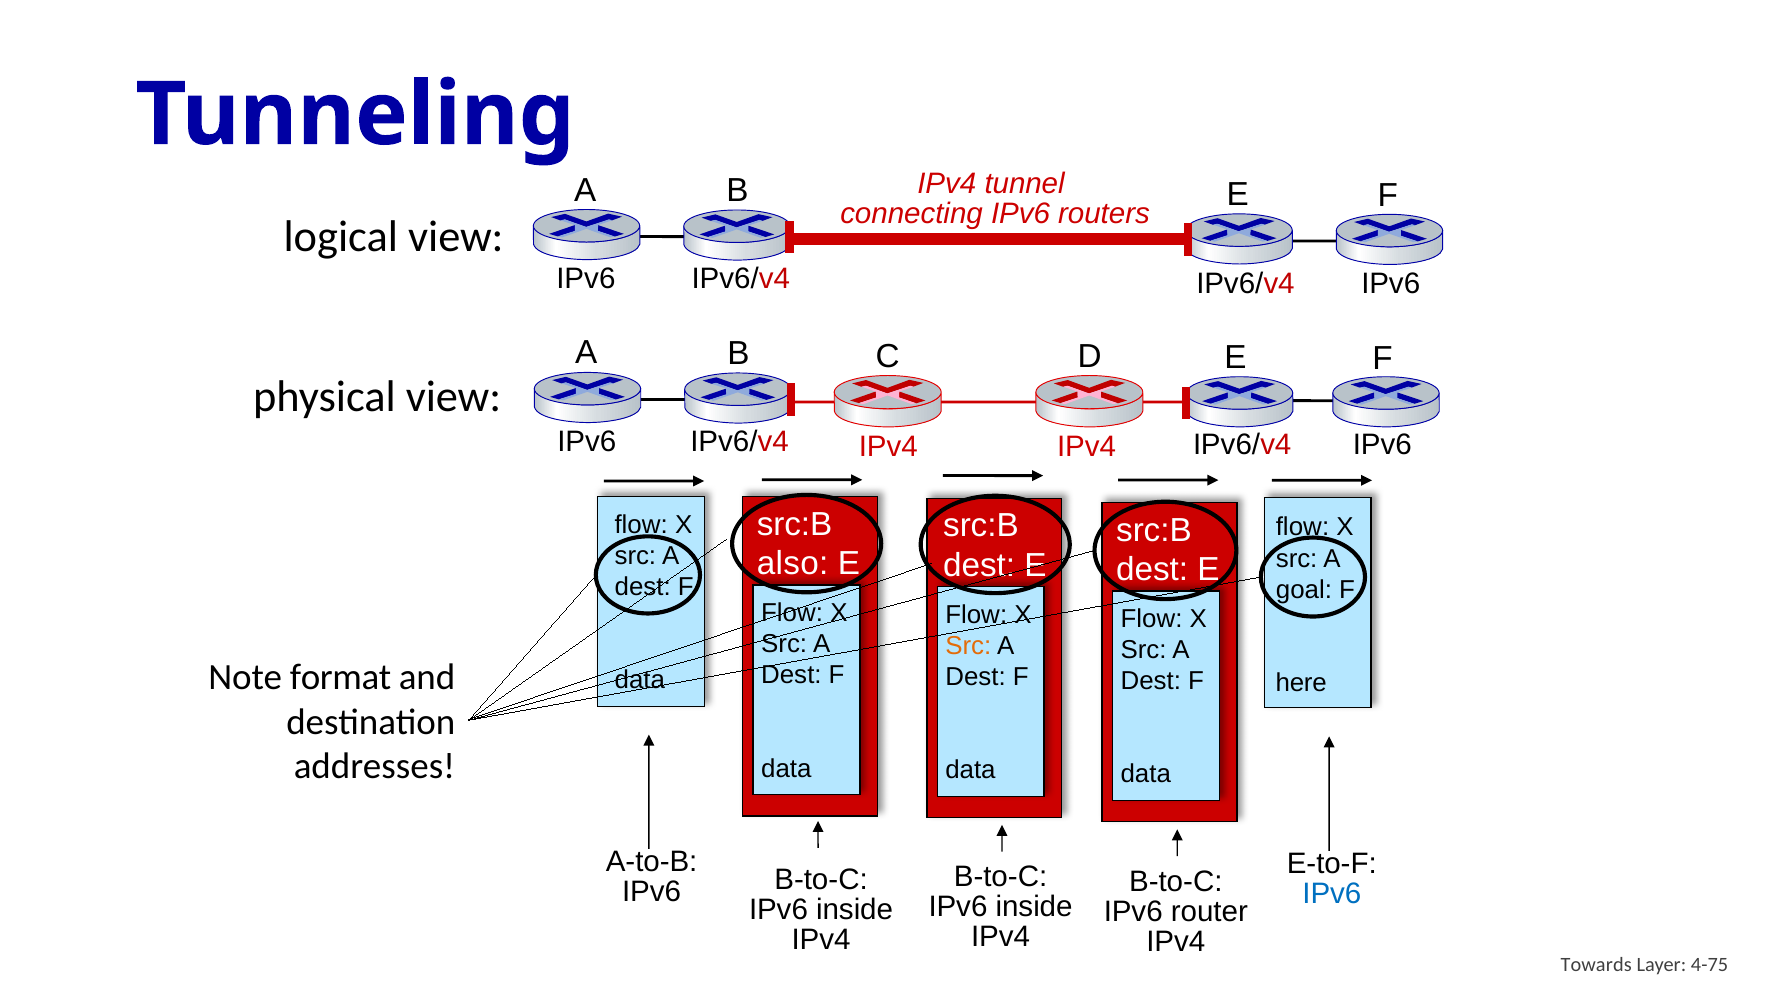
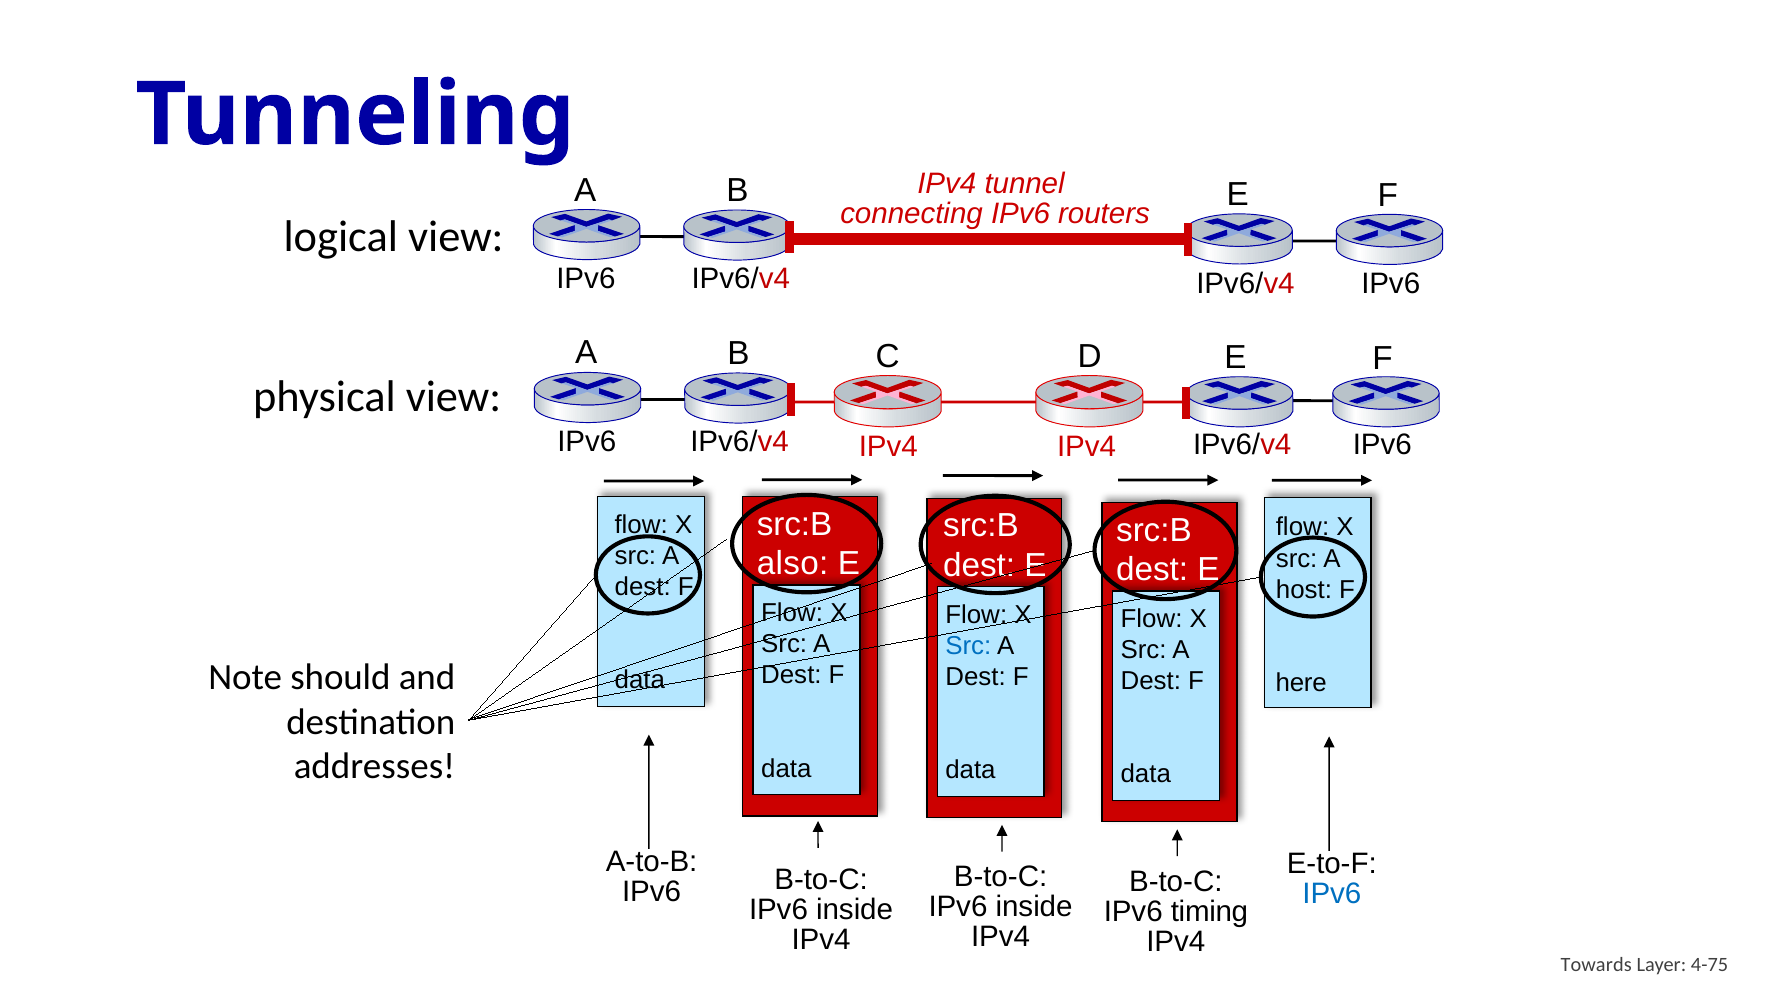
goal: goal -> host (1304, 590)
Src colour: orange -> blue (968, 646)
format: format -> should (340, 678)
router: router -> timing (1210, 912)
